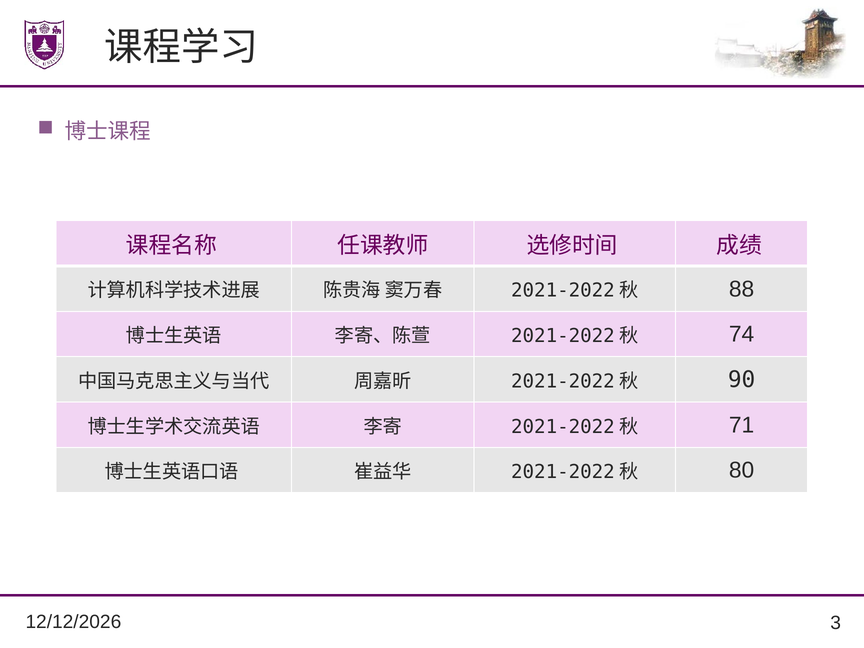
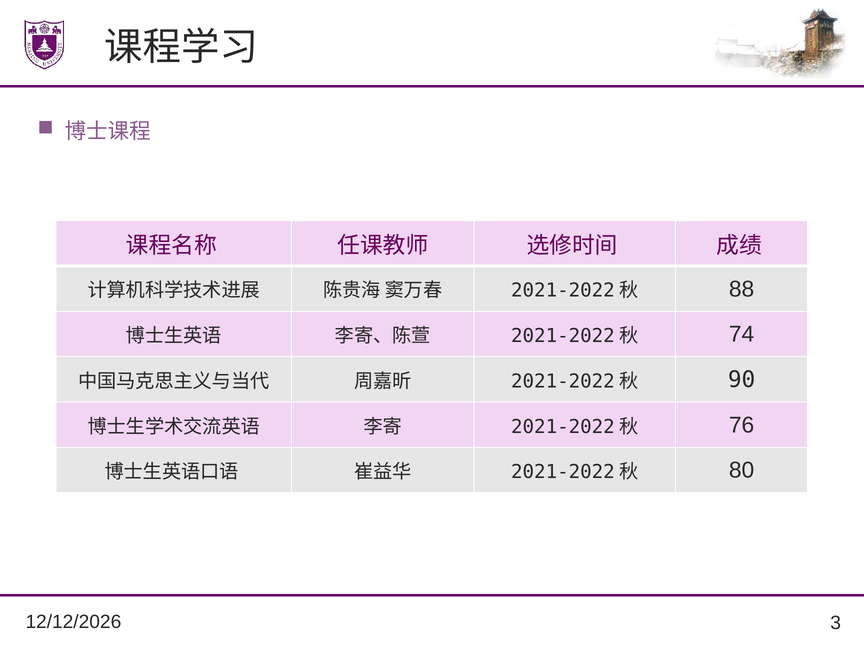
71: 71 -> 76 (742, 425)
